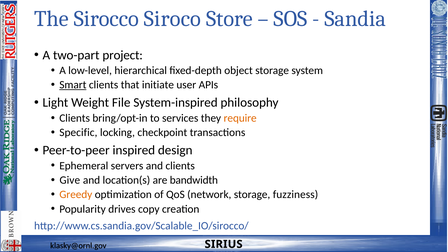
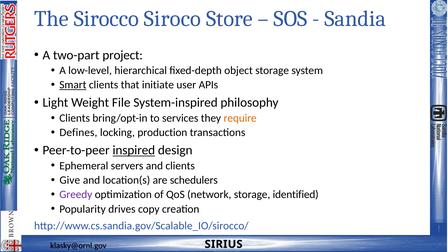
Specific: Specific -> Defines (78, 133)
checkpoint: checkpoint -> production (162, 133)
inspired underline: none -> present (134, 150)
bandwidth: bandwidth -> schedulers (194, 180)
Greedy colour: orange -> purple (76, 195)
fuzziness: fuzziness -> identified (296, 195)
